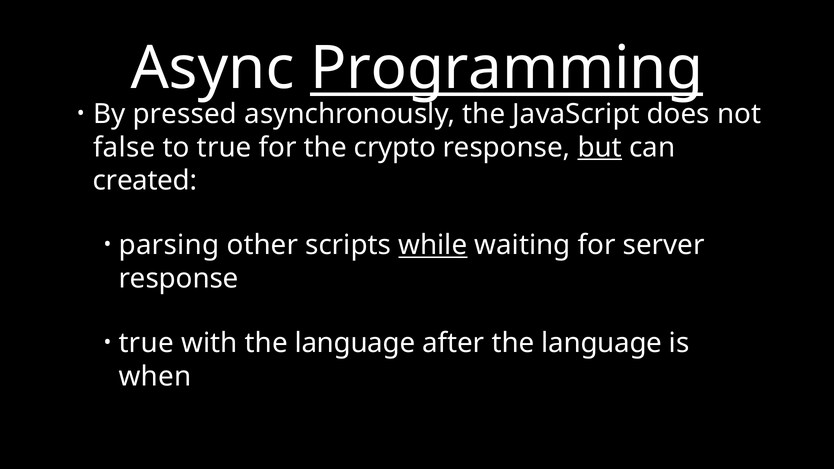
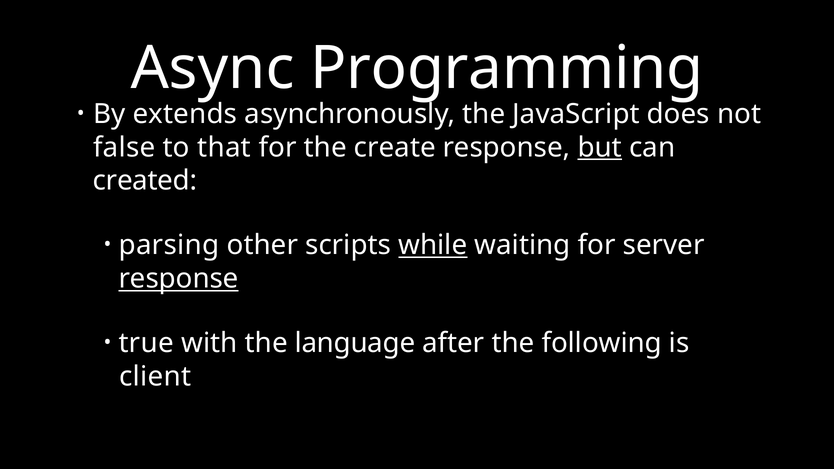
Programming underline: present -> none (507, 68)
pressed: pressed -> extends (185, 114)
to true: true -> that (224, 147)
crypto: crypto -> create (395, 147)
response underline: none -> present (179, 279)
after the language: language -> following (602, 343)
when: when -> client (155, 377)
